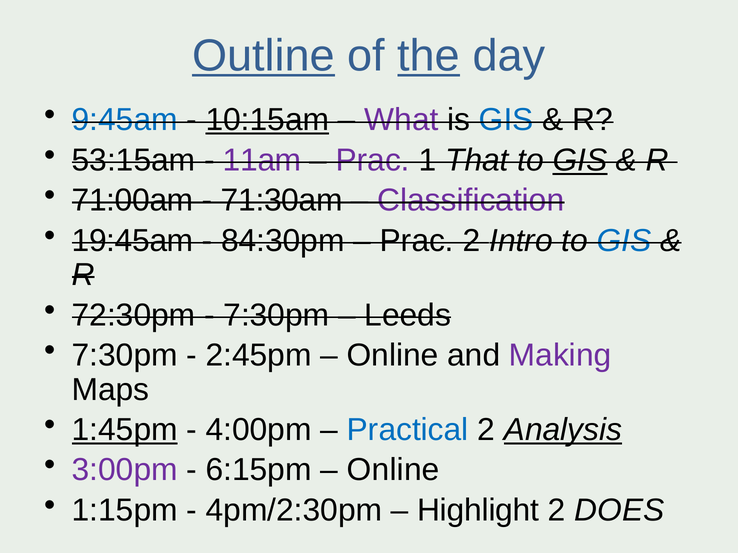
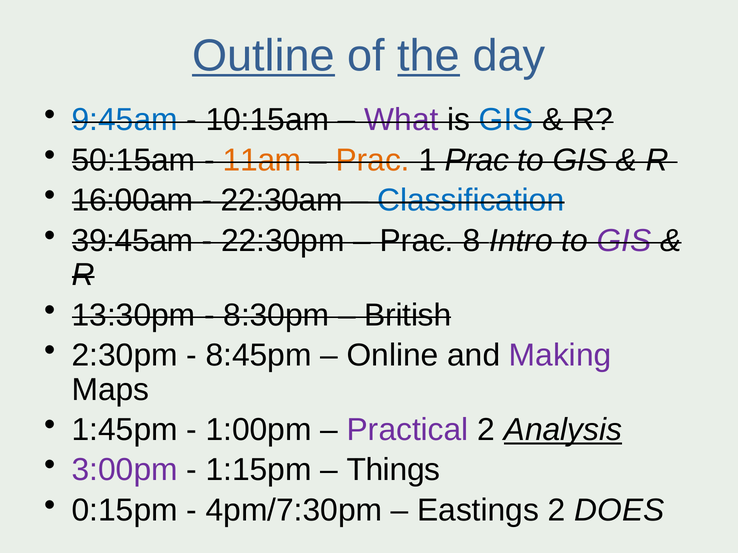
10:15am underline: present -> none (267, 120)
53:15am: 53:15am -> 50:15am (134, 160)
11am colour: purple -> orange (262, 160)
Prac colour: purple -> orange (373, 160)
1 That: That -> Prac (477, 160)
GIS underline: present -> none (580, 160)
71:00am: 71:00am -> 16:00am (133, 201)
71:30am: 71:30am -> 22:30am (282, 201)
Classification colour: purple -> blue (471, 201)
19:45am: 19:45am -> 39:45am (133, 241)
84:30pm: 84:30pm -> 22:30pm (283, 241)
Prac 2: 2 -> 8 (471, 241)
GIS colour: blue -> purple (624, 241)
72:30pm: 72:30pm -> 13:30pm (134, 315)
7:30pm: 7:30pm -> 8:30pm (276, 315)
Leeds: Leeds -> British (408, 315)
7:30pm: 7:30pm -> 2:30pm (125, 356)
2:45pm: 2:45pm -> 8:45pm (259, 356)
1:45pm underline: present -> none (125, 430)
4:00pm: 4:00pm -> 1:00pm (259, 430)
Practical colour: blue -> purple (408, 430)
6:15pm: 6:15pm -> 1:15pm (259, 470)
Online: Online -> Things (393, 470)
1:15pm: 1:15pm -> 0:15pm (125, 511)
4pm/2:30pm: 4pm/2:30pm -> 4pm/7:30pm (294, 511)
Highlight: Highlight -> Eastings (478, 511)
